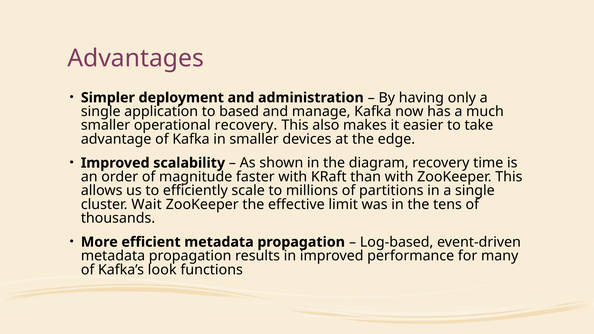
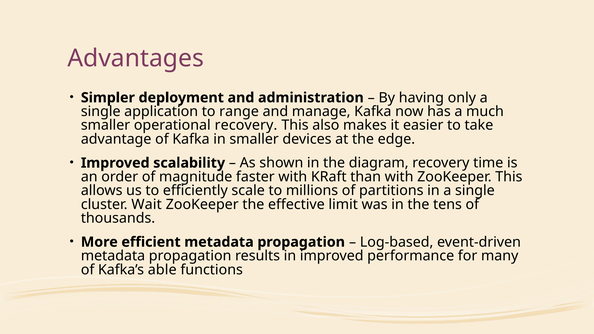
based: based -> range (239, 112)
look: look -> able (162, 270)
